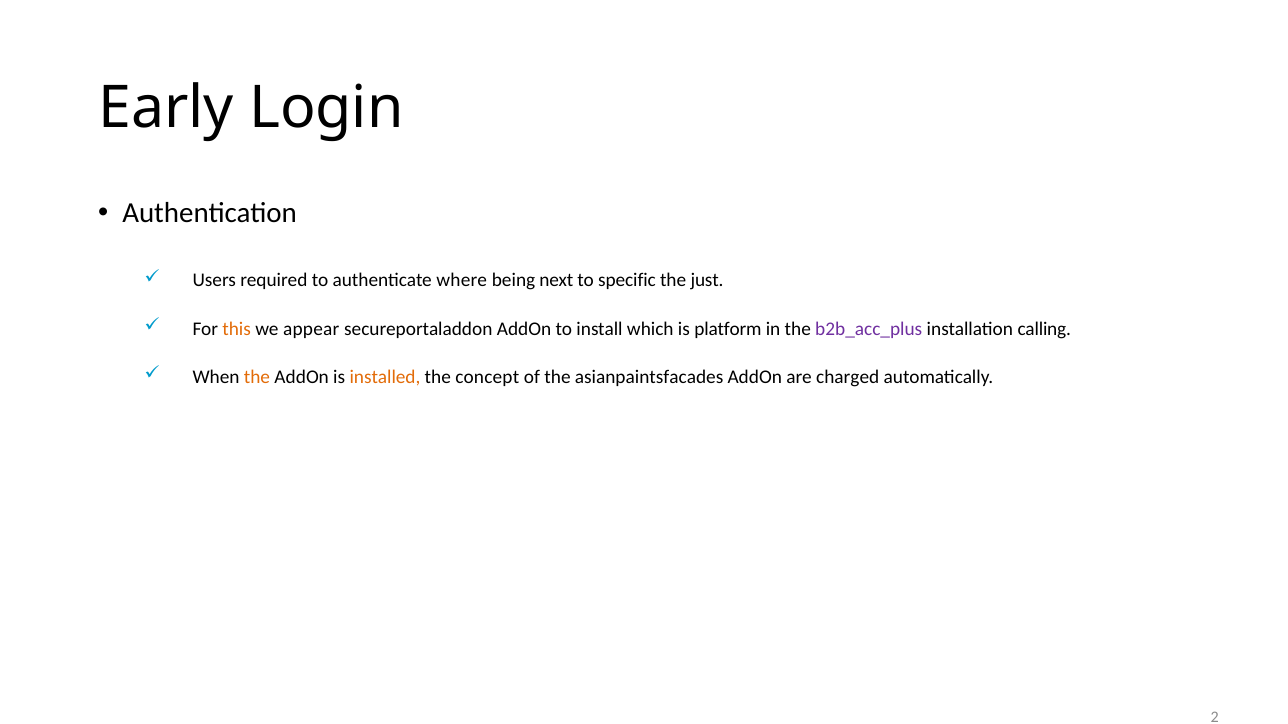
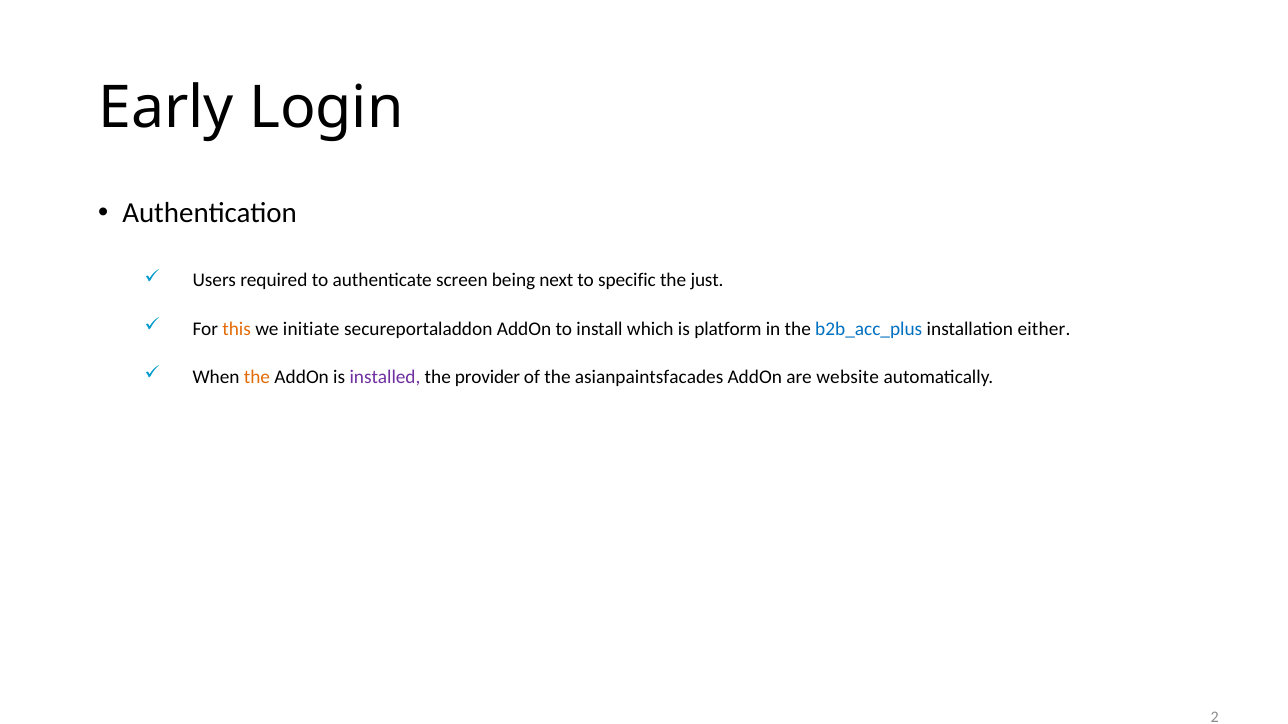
where: where -> screen (462, 281)
appear: appear -> initiate (311, 329)
b2b_acc_plus colour: purple -> blue (869, 329)
calling: calling -> either (1044, 329)
installed colour: orange -> purple (385, 378)
concept: concept -> provider (487, 378)
charged: charged -> website (848, 378)
